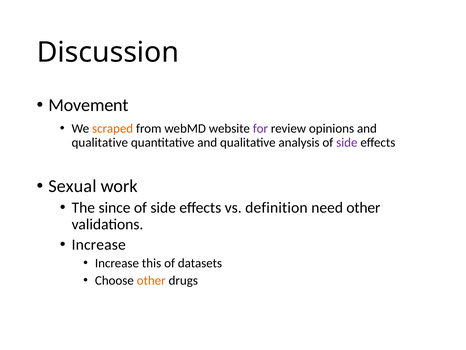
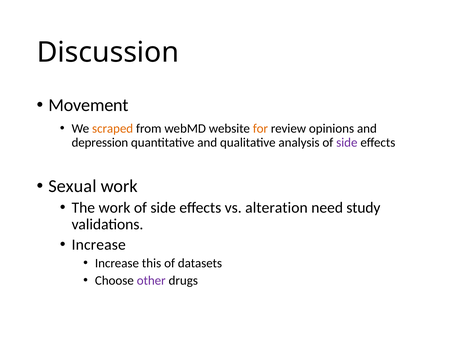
for colour: purple -> orange (260, 128)
qualitative: qualitative -> depression (100, 142)
The since: since -> work (115, 207)
definition: definition -> alteration (276, 207)
need other: other -> study (363, 207)
other colour: orange -> purple (151, 280)
